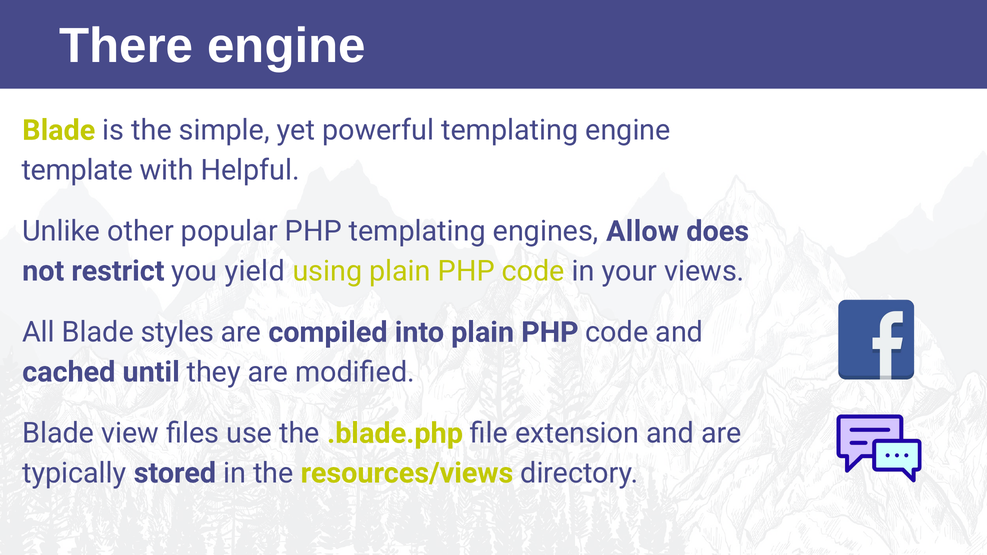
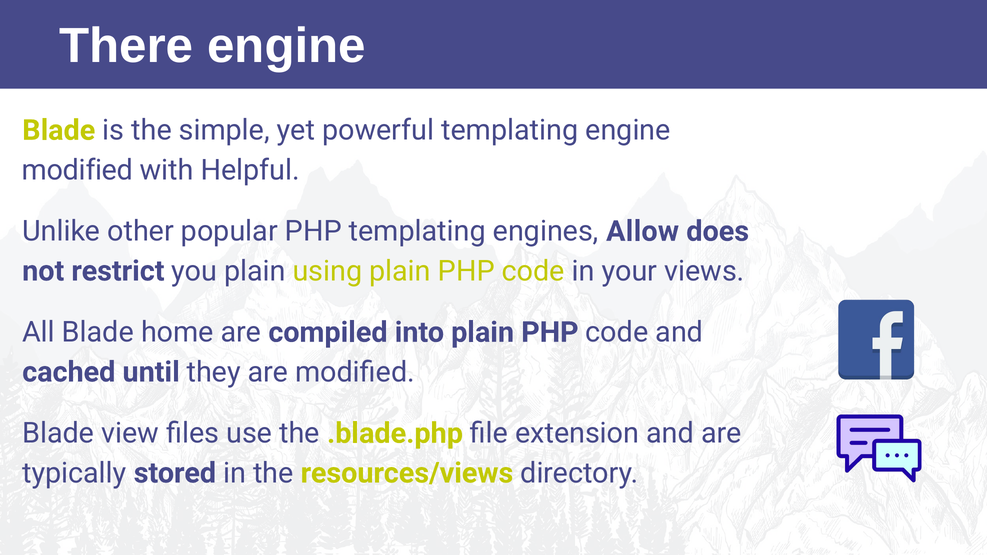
template: template -> modified (78, 170)
you yield: yield -> plain (255, 271)
styles: styles -> home (177, 332)
